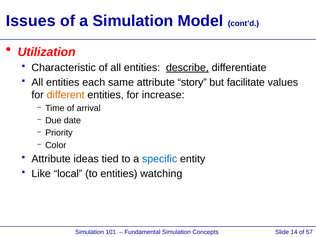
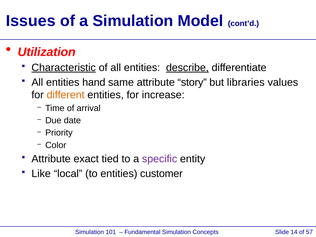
Characteristic underline: none -> present (64, 68)
each: each -> hand (94, 82)
facilitate: facilitate -> libraries (246, 82)
ideas: ideas -> exact (86, 159)
specific colour: blue -> purple (160, 159)
watching: watching -> customer (161, 174)
